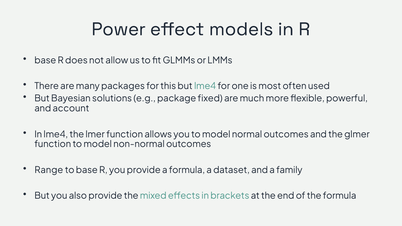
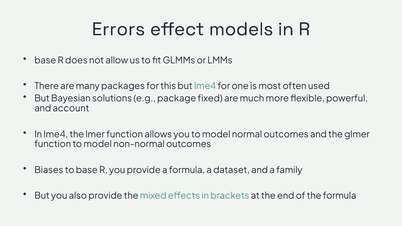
Power: Power -> Errors (118, 29)
Range: Range -> Biases (49, 170)
